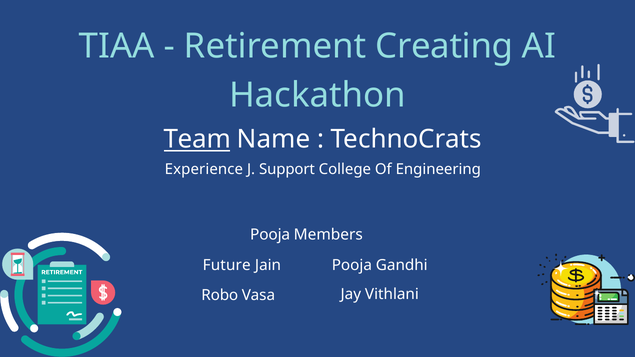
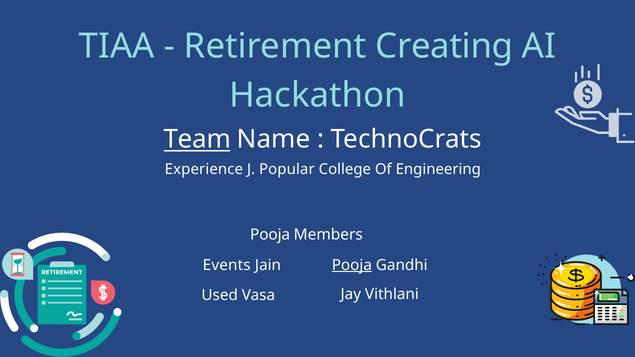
Support: Support -> Popular (287, 169)
Future: Future -> Events (227, 265)
Pooja underline: none -> present (352, 265)
Robo: Robo -> Used (220, 295)
